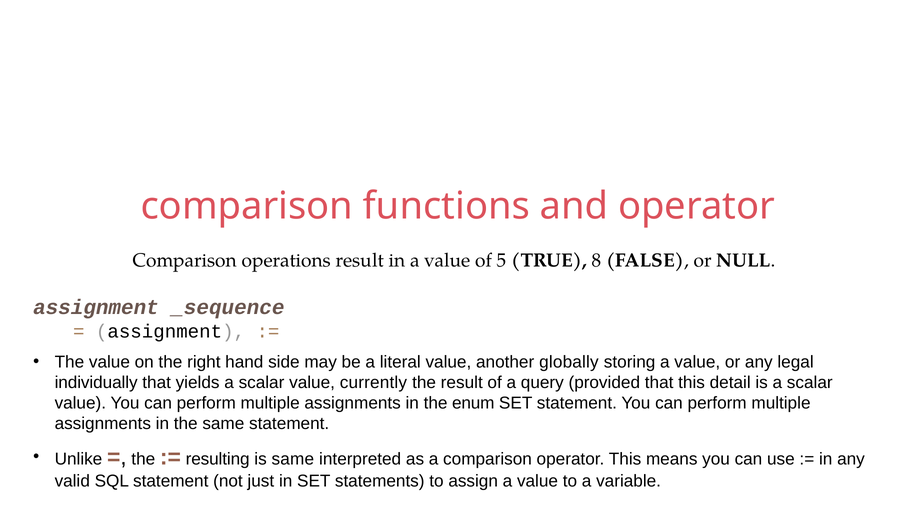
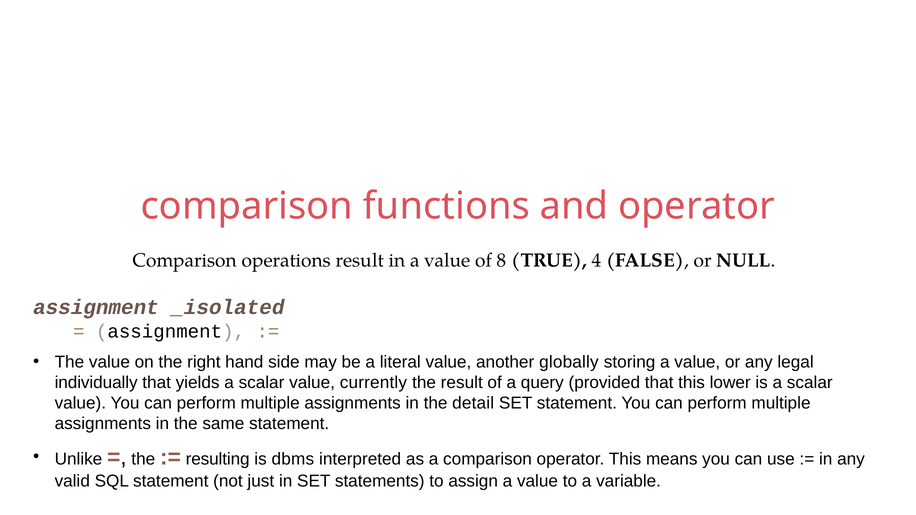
5: 5 -> 8 (502, 261)
8: 8 -> 4 (597, 261)
_sequence: _sequence -> _isolated (228, 307)
detail: detail -> lower (730, 383)
enum: enum -> detail (473, 403)
is same: same -> dbms (293, 459)
